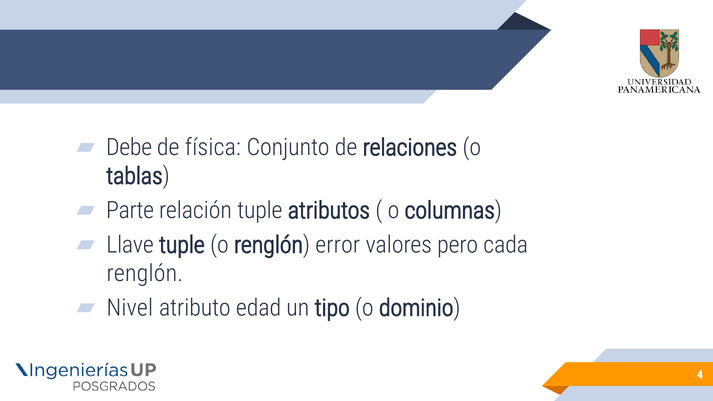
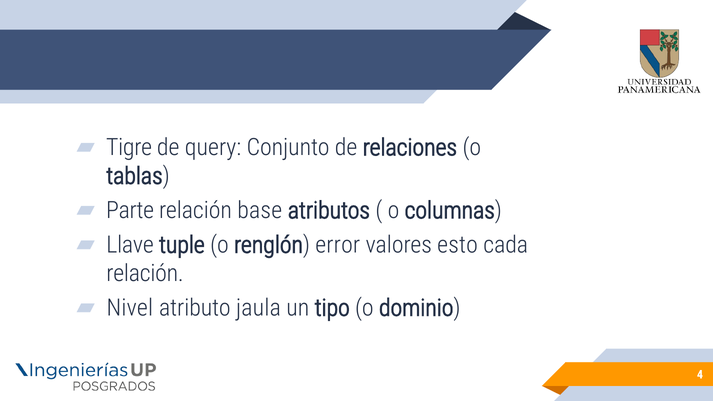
Debe: Debe -> Tigre (129, 148)
física: física -> query (213, 148)
relación tuple: tuple -> base (260, 211)
pero: pero -> esto (458, 245)
renglón: renglón -> relación (145, 274)
edad: edad -> jaula (258, 308)
